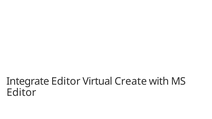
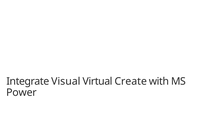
Integrate Editor: Editor -> Visual (66, 82)
Editor: Editor -> Power (22, 93)
